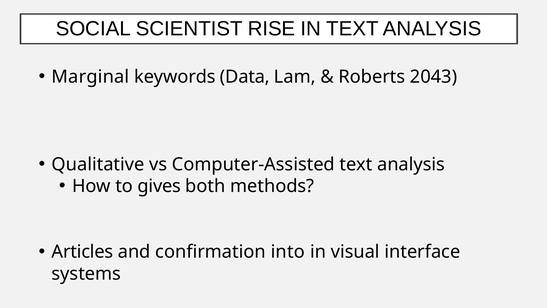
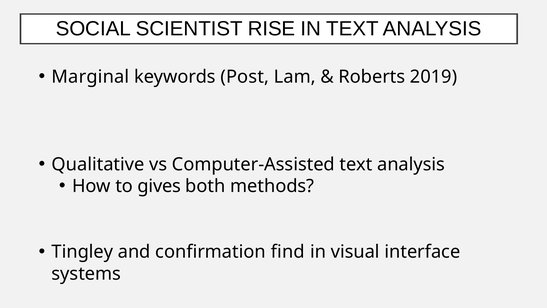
Data: Data -> Post (245, 77)
2043: 2043 -> 2019 (434, 77)
Articles: Articles -> Tingley (82, 252)
into: into -> find (288, 252)
